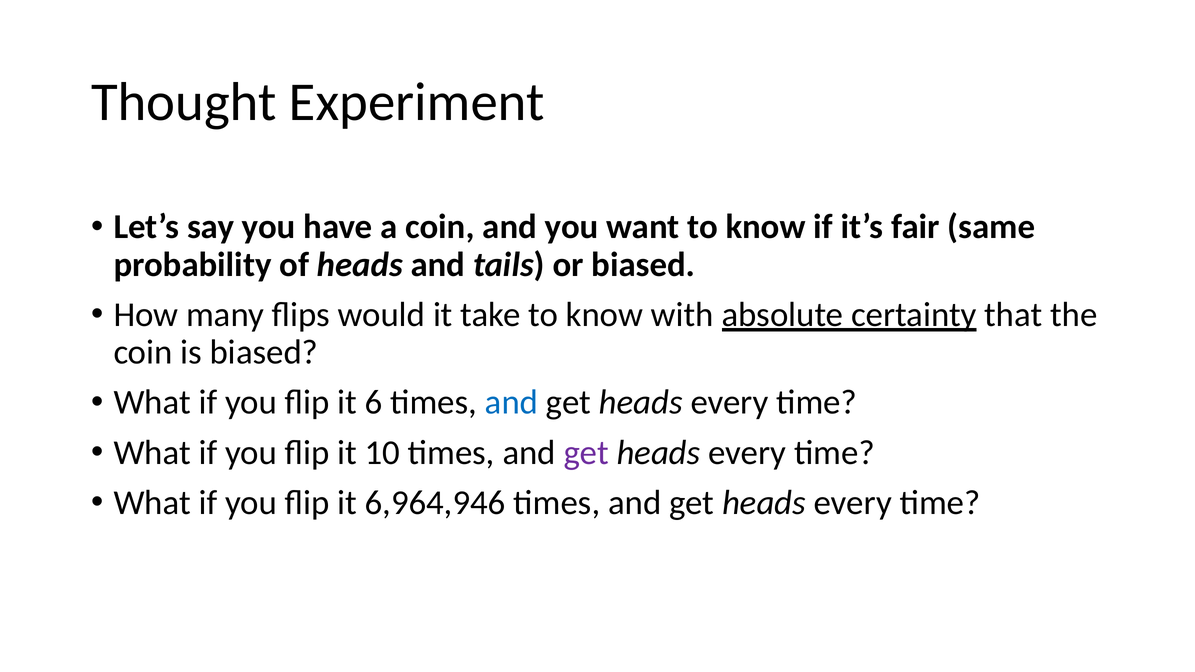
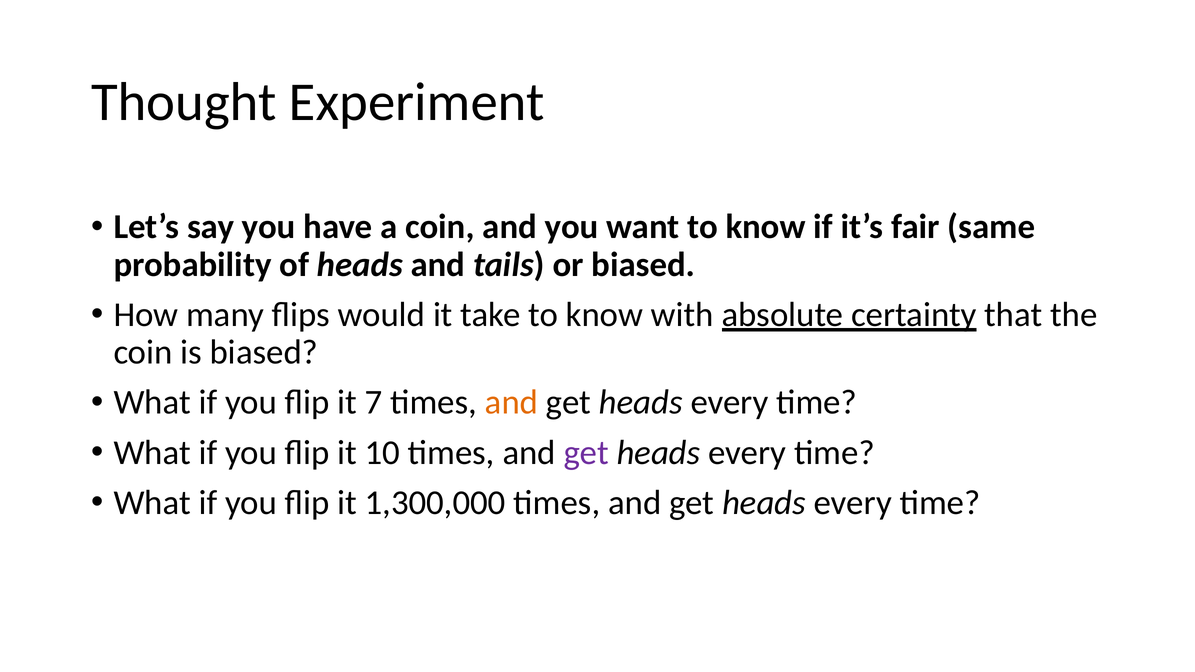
6: 6 -> 7 (374, 403)
and colour: blue -> orange (512, 403)
6,964,946: 6,964,946 -> 1,300,000 (435, 503)
